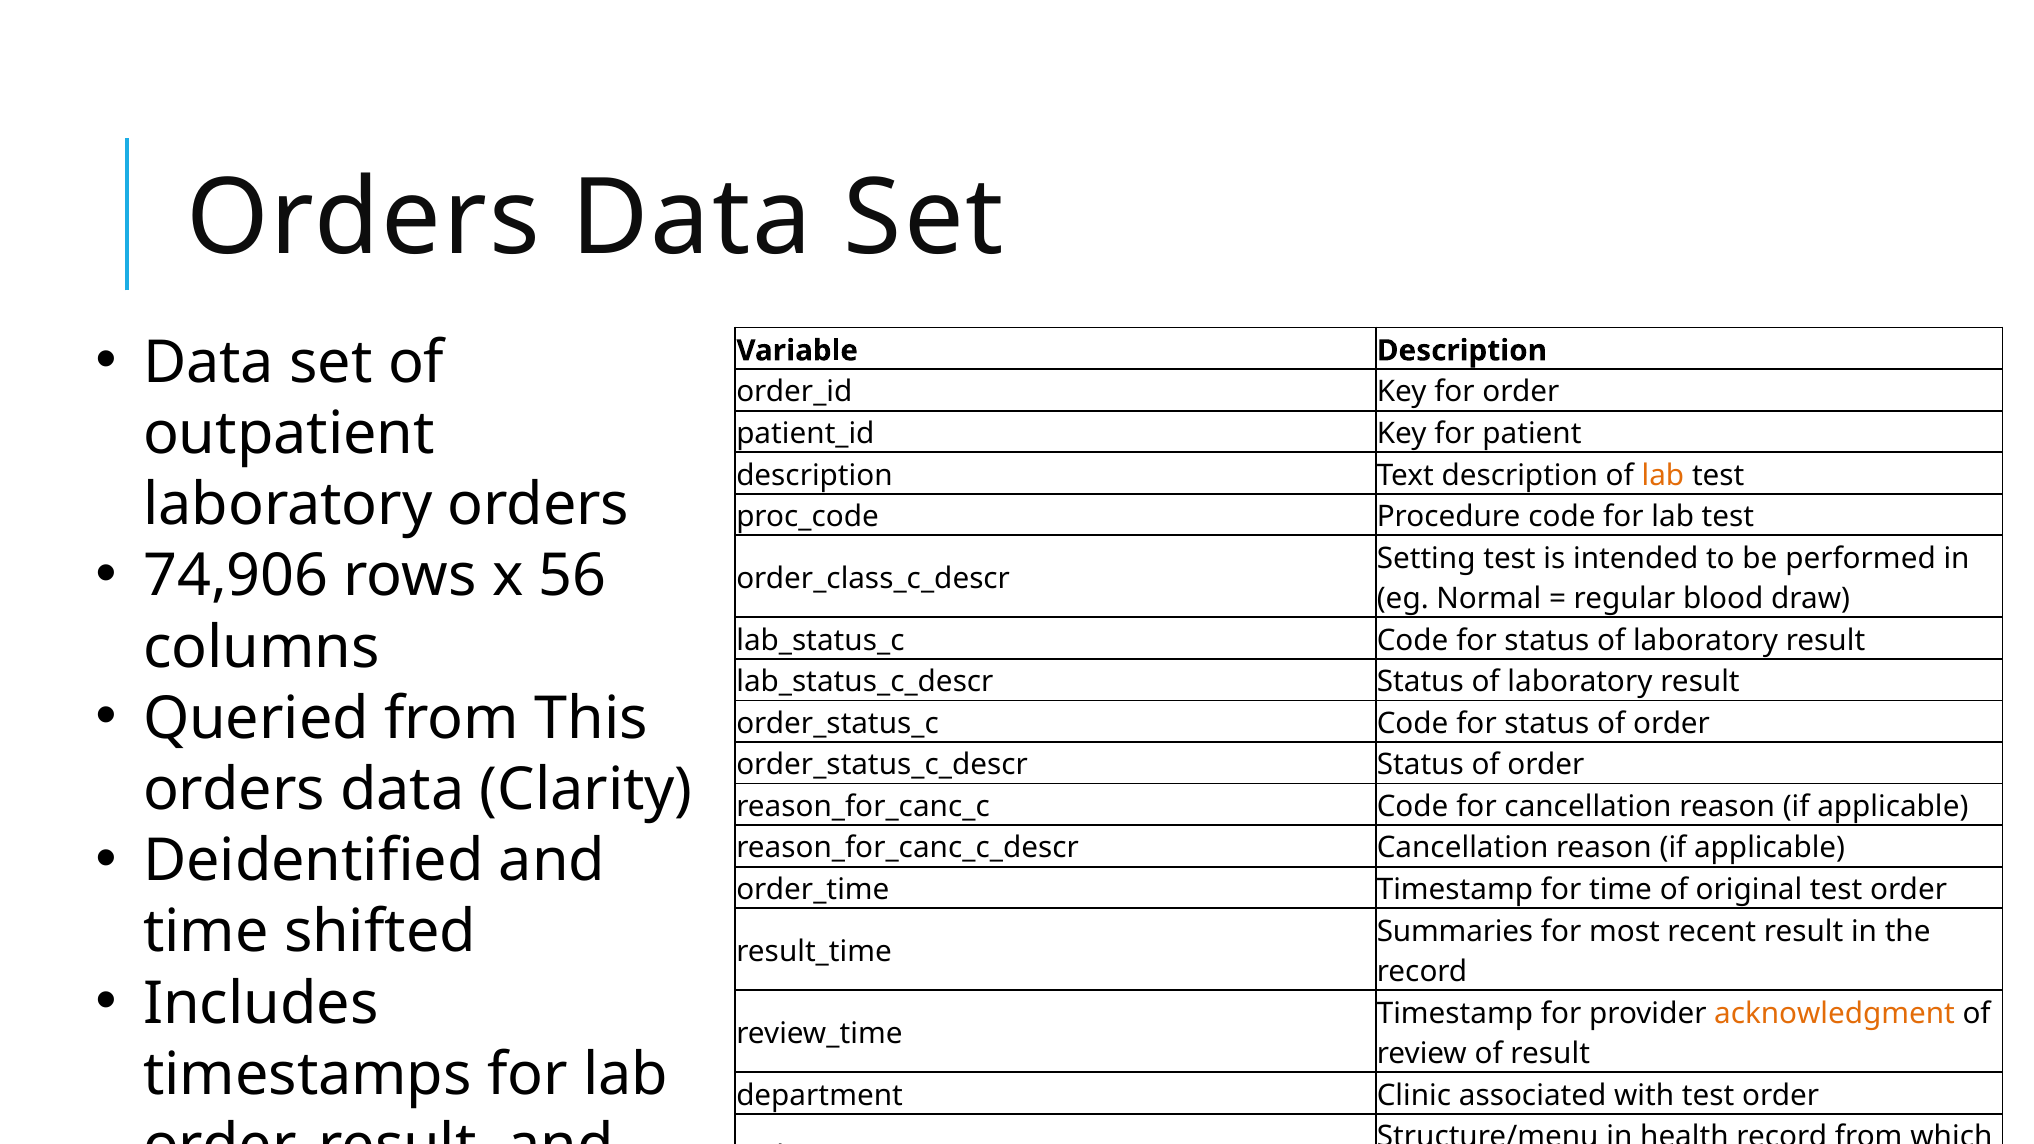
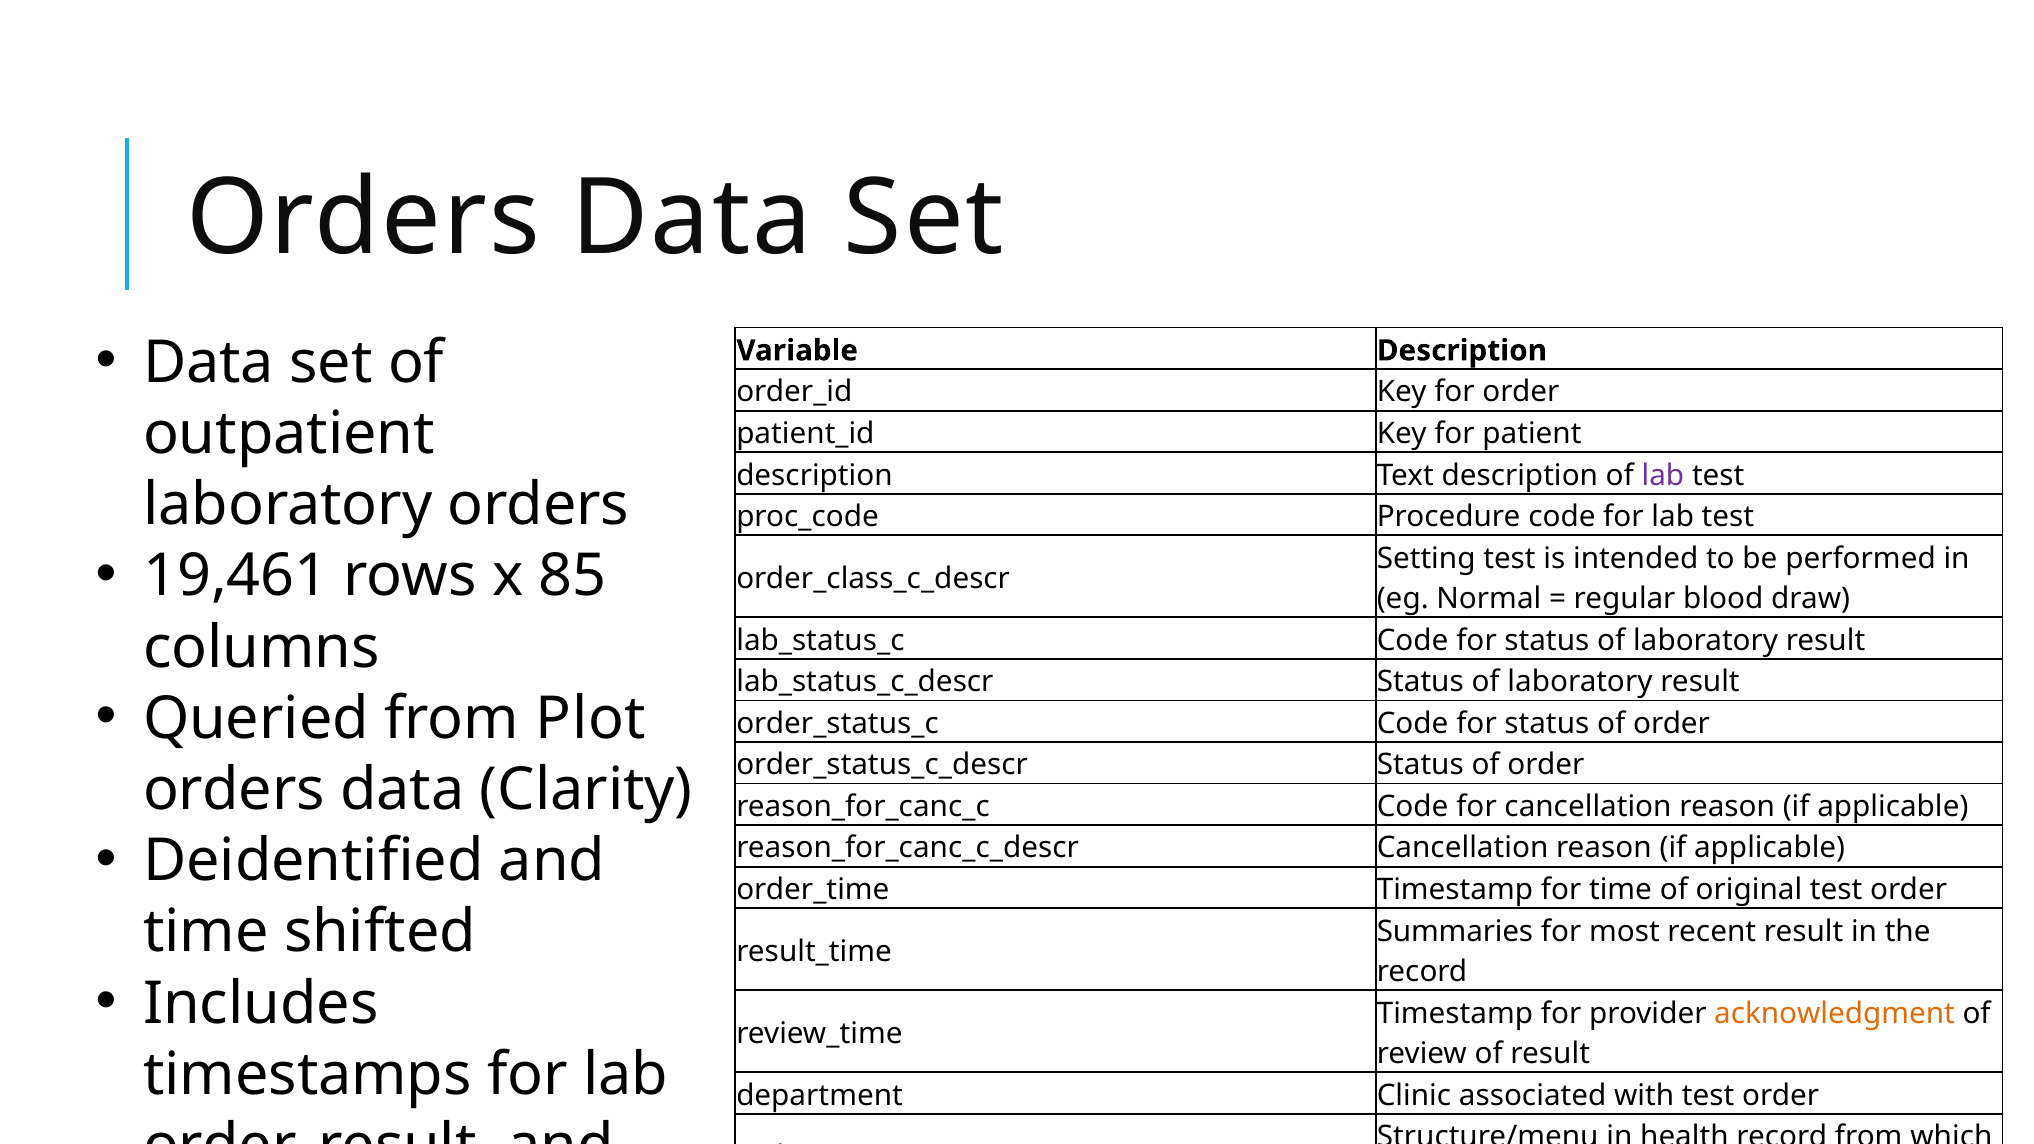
lab colour: orange -> purple (1663, 475)
74,906: 74,906 -> 19,461 (236, 576)
56: 56 -> 85 (573, 576)
This: This -> Plot (591, 719)
